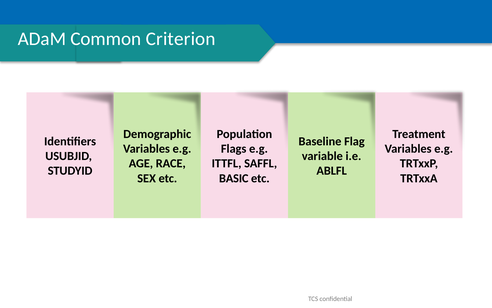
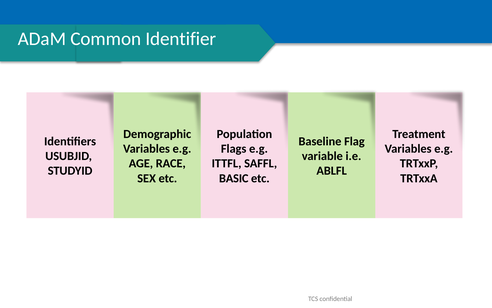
Criterion: Criterion -> Identifier (181, 39)
